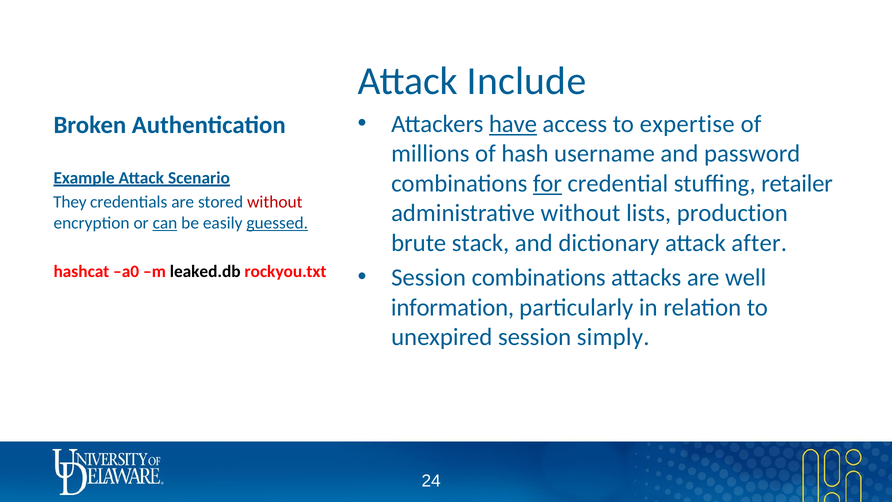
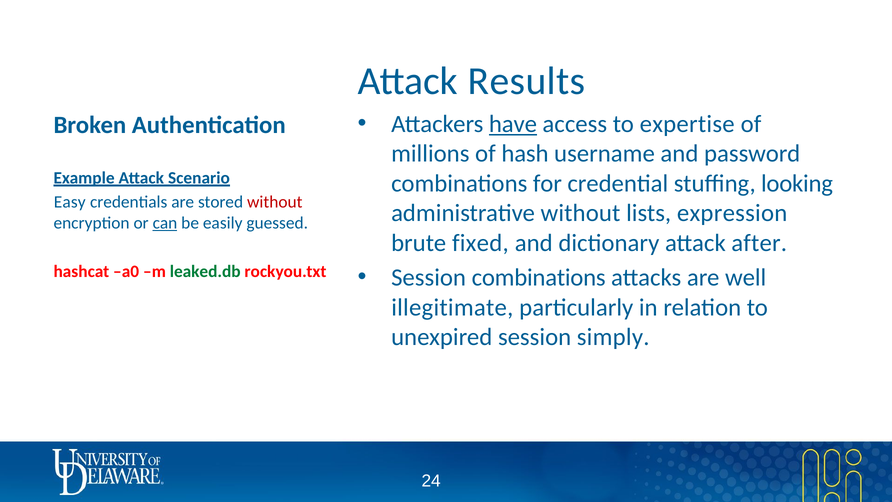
Include: Include -> Results (527, 81)
for underline: present -> none (547, 183)
retailer: retailer -> looking (797, 183)
They: They -> Easy (70, 202)
production: production -> expression (732, 213)
guessed underline: present -> none (277, 223)
stack: stack -> fixed (480, 243)
leaked.db colour: black -> green (205, 271)
information: information -> illegitimate (452, 307)
